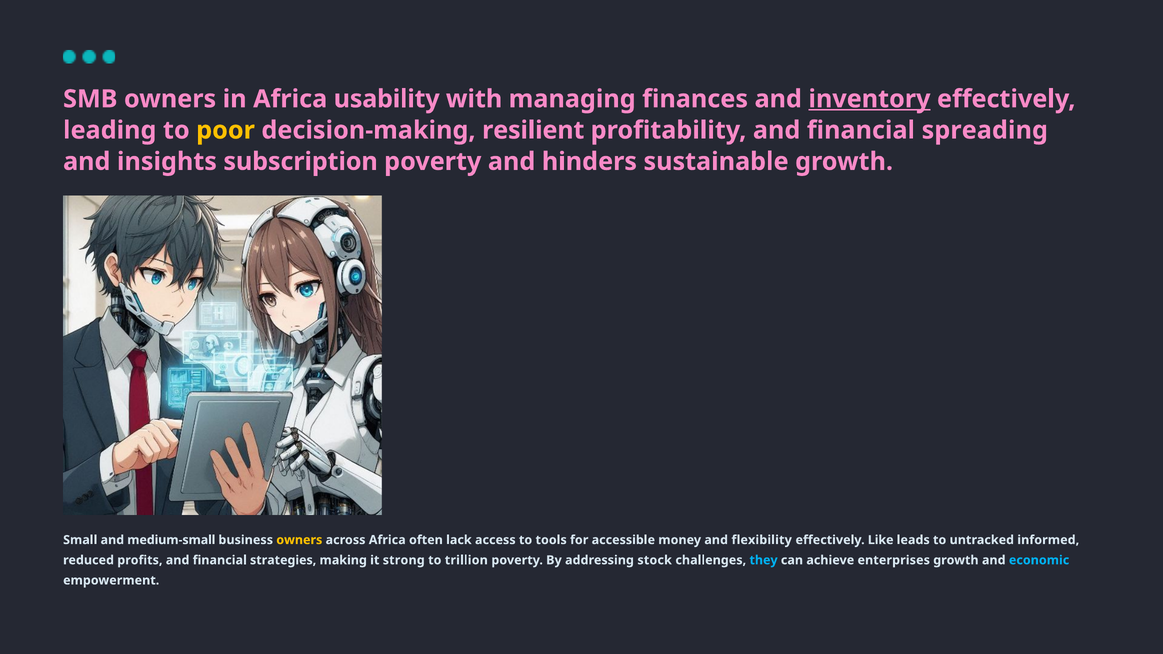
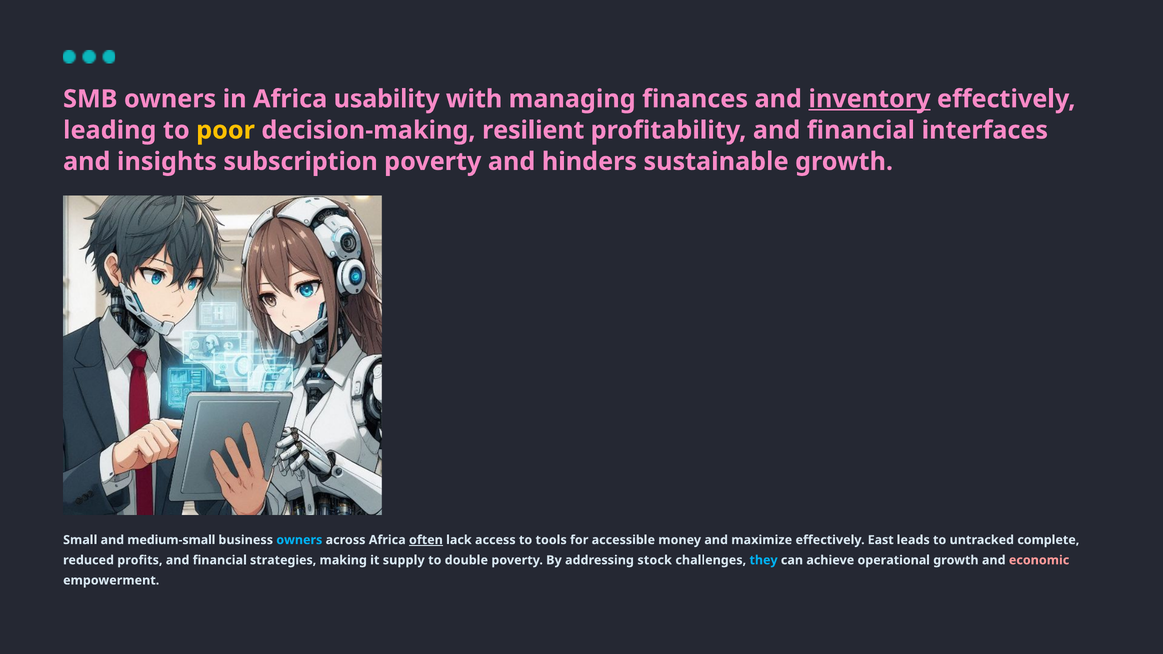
spreading: spreading -> interfaces (985, 130)
owners colour: yellow -> light blue (299, 540)
often underline: none -> present (426, 540)
flexibility: flexibility -> maximize (762, 540)
Like: Like -> East (881, 540)
informed: informed -> complete (1048, 540)
strong: strong -> supply (404, 560)
trillion: trillion -> double (466, 560)
enterprises: enterprises -> operational (894, 560)
economic colour: light blue -> pink (1039, 560)
